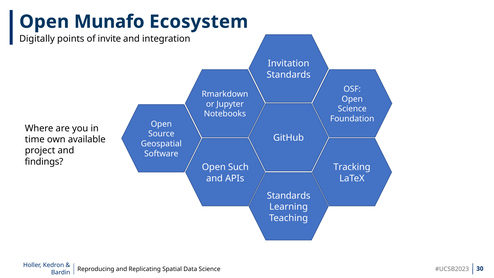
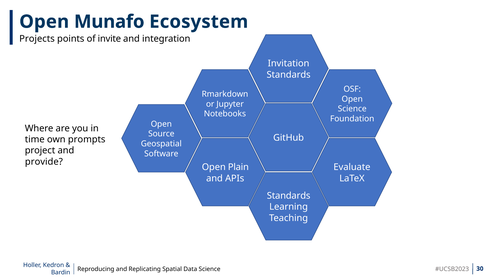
Digitally: Digitally -> Projects (37, 39)
available: available -> prompts (87, 139)
findings: findings -> provide (44, 162)
Such: Such -> Plain (238, 167)
Tracking: Tracking -> Evaluate (352, 167)
